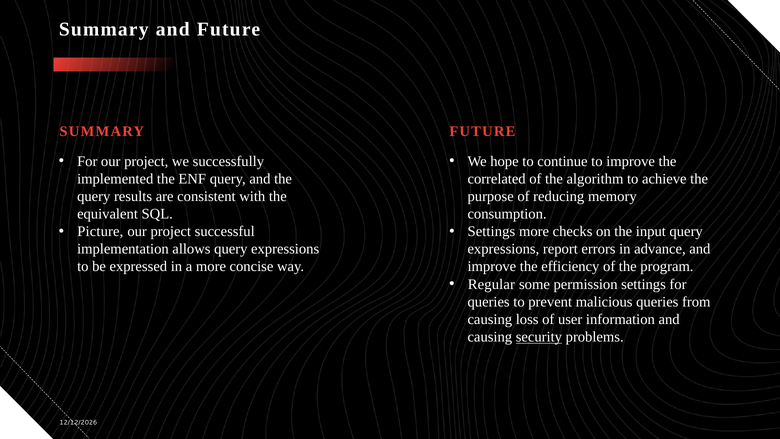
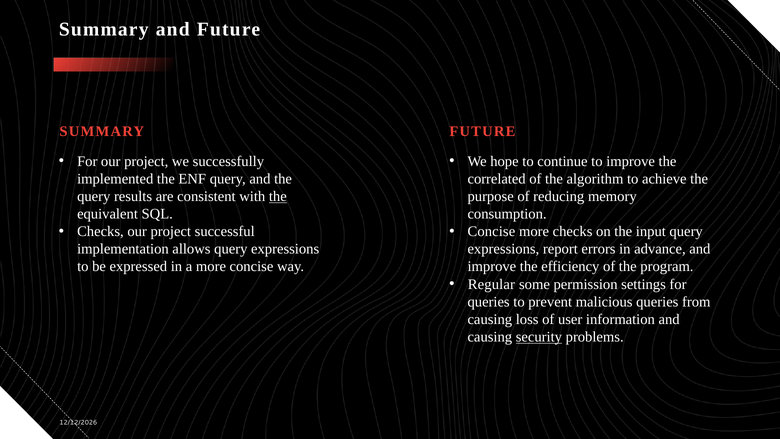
the underline: none -> present (278, 196)
Picture: Picture -> Checks (100, 231)
Settings: Settings -> Concise (491, 231)
